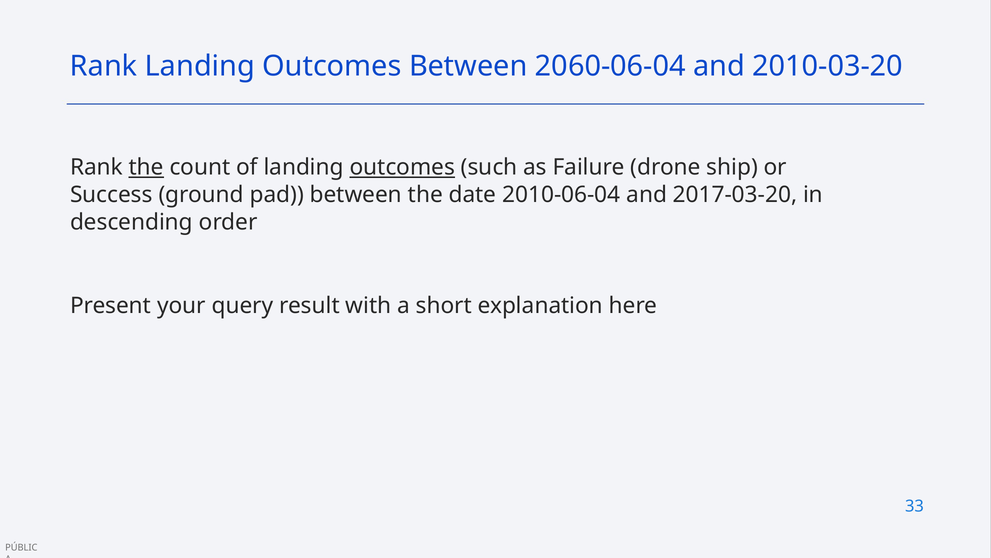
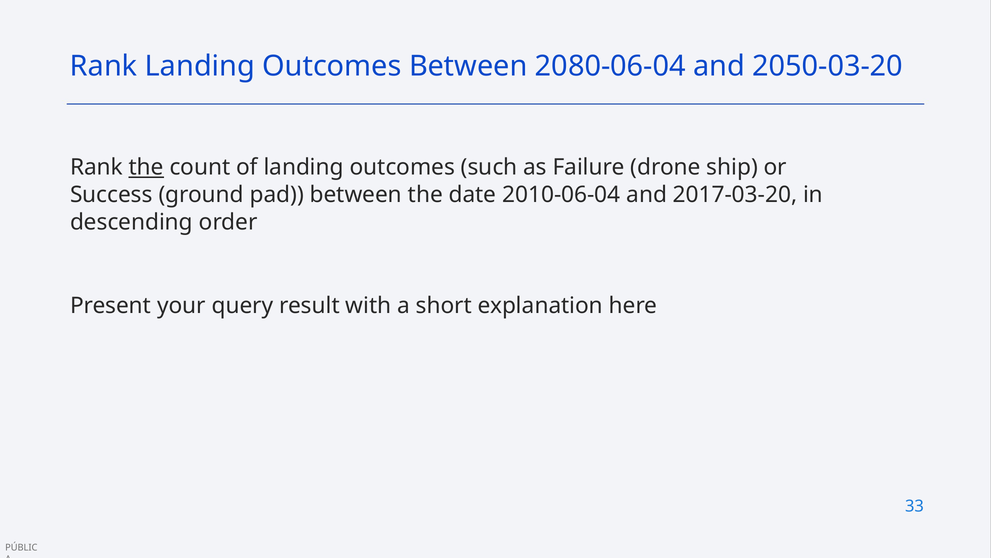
2060-06-04: 2060-06-04 -> 2080-06-04 (610, 66)
2010-03-20: 2010-03-20 -> 2050-03-20 (828, 66)
outcomes underline: present -> none (402, 167)
